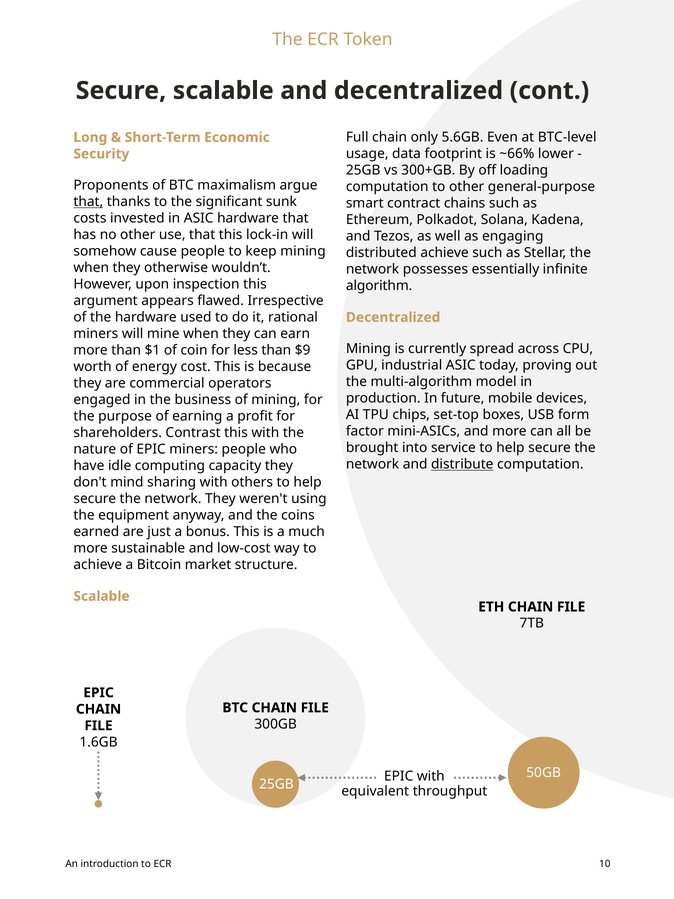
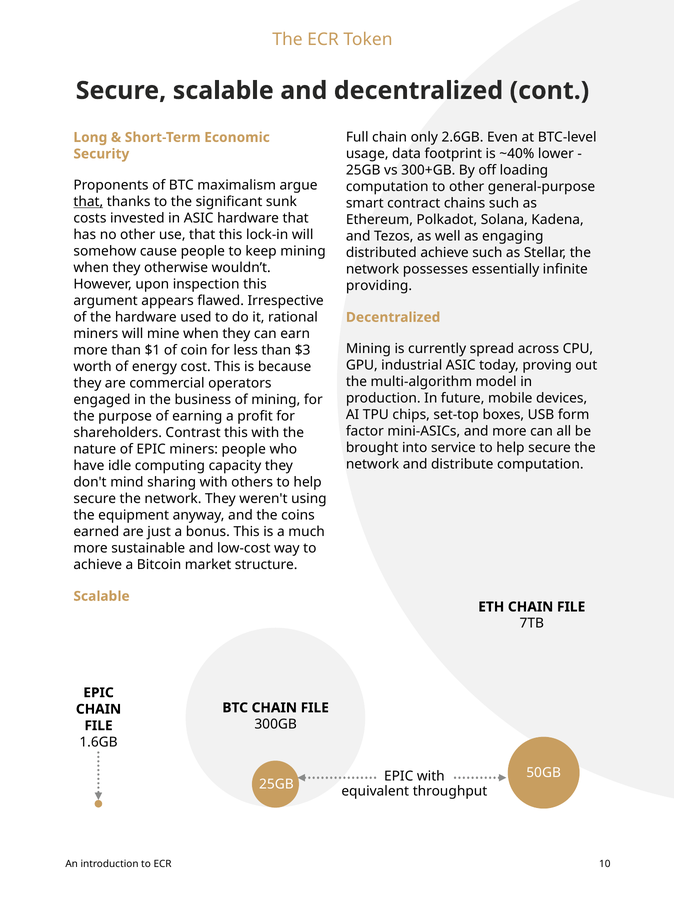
5.6GB: 5.6GB -> 2.6GB (463, 137)
~66%: ~66% -> ~40% (517, 154)
algorithm: algorithm -> providing (379, 286)
$9: $9 -> $3 (303, 350)
distribute underline: present -> none (462, 464)
